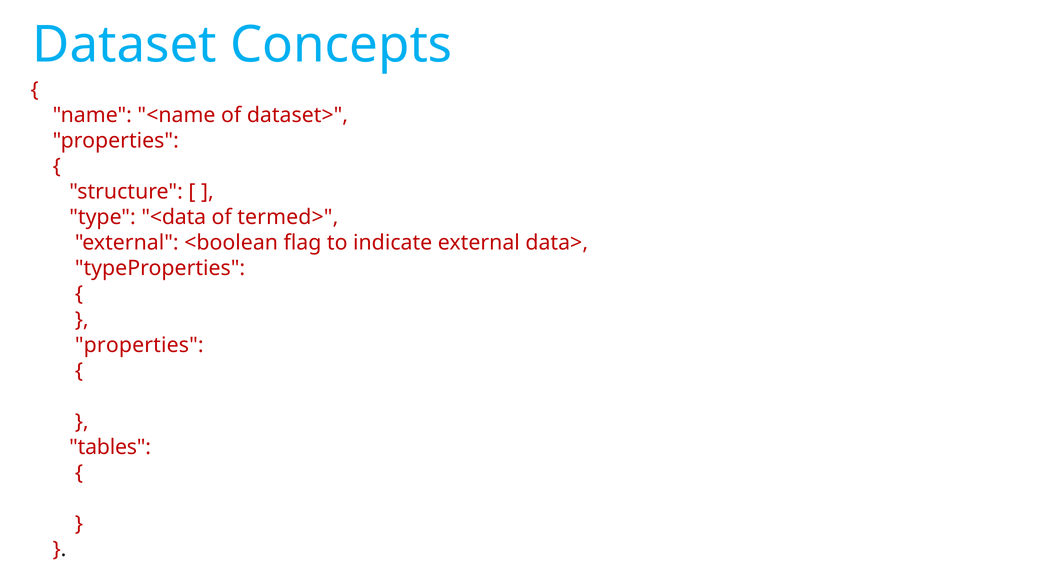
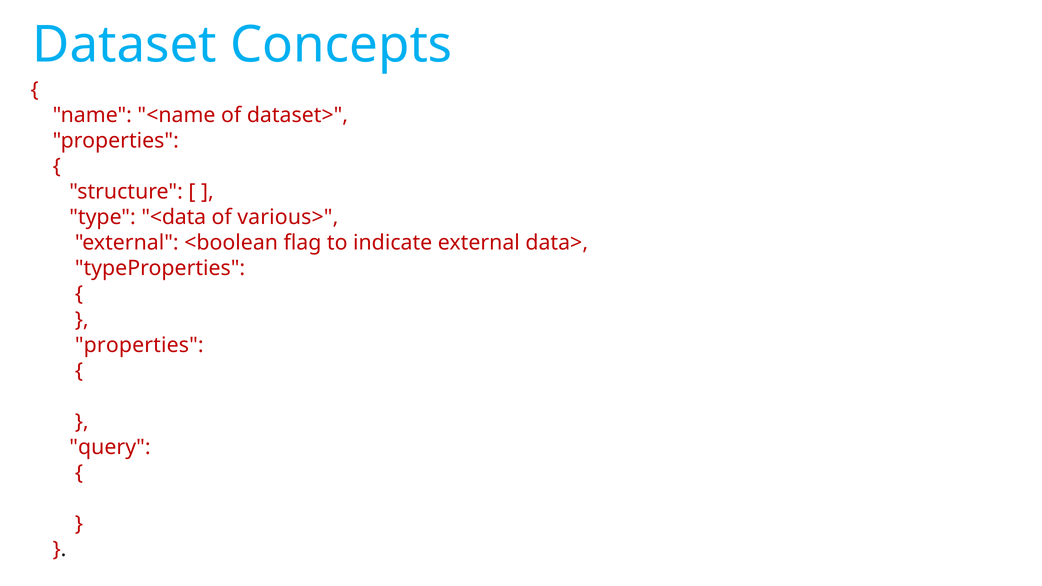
termed>: termed> -> various> (288, 217)
tables: tables -> query (110, 447)
